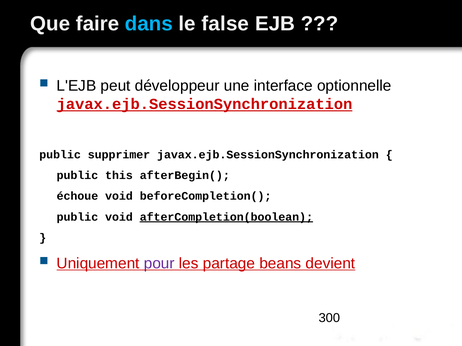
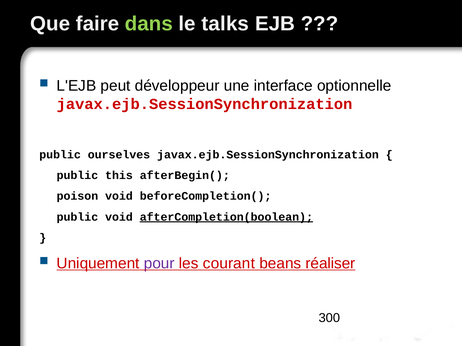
dans colour: light blue -> light green (149, 24)
false: false -> talks (225, 24)
javax.ejb.SessionSynchronization underline: present -> none (204, 104)
supprimer: supprimer -> ourselves (119, 155)
échoue: échoue -> poison (77, 196)
partage: partage -> courant (229, 264)
devient: devient -> réaliser (330, 264)
